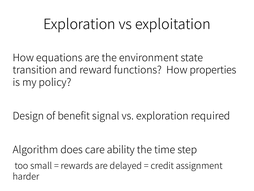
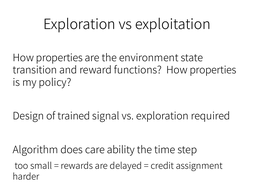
equations: equations -> properties (59, 58)
benefit: benefit -> trained (74, 116)
